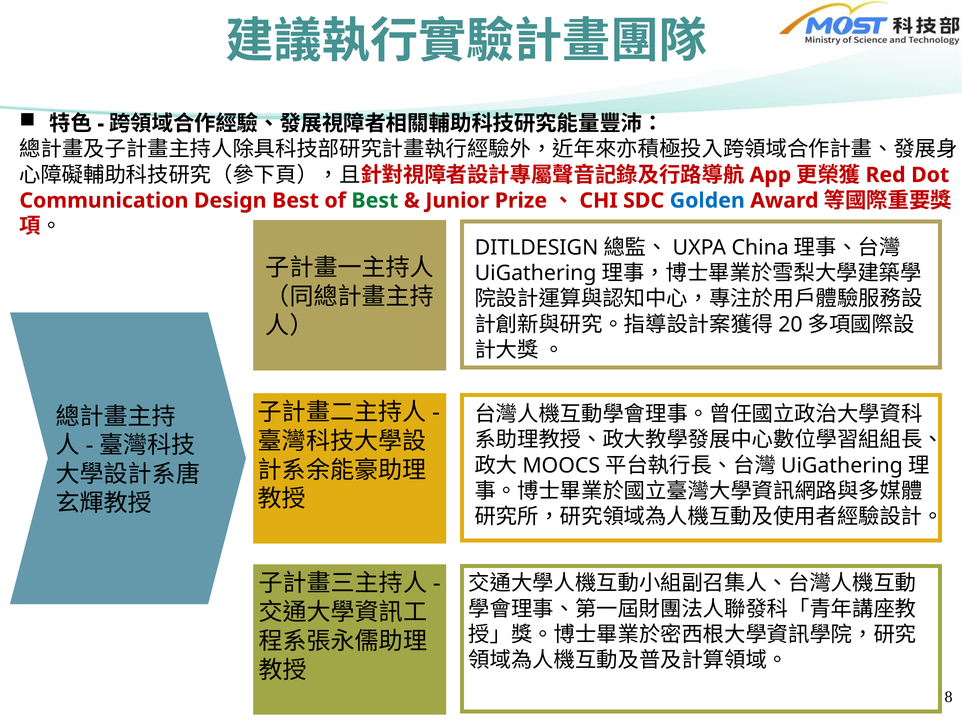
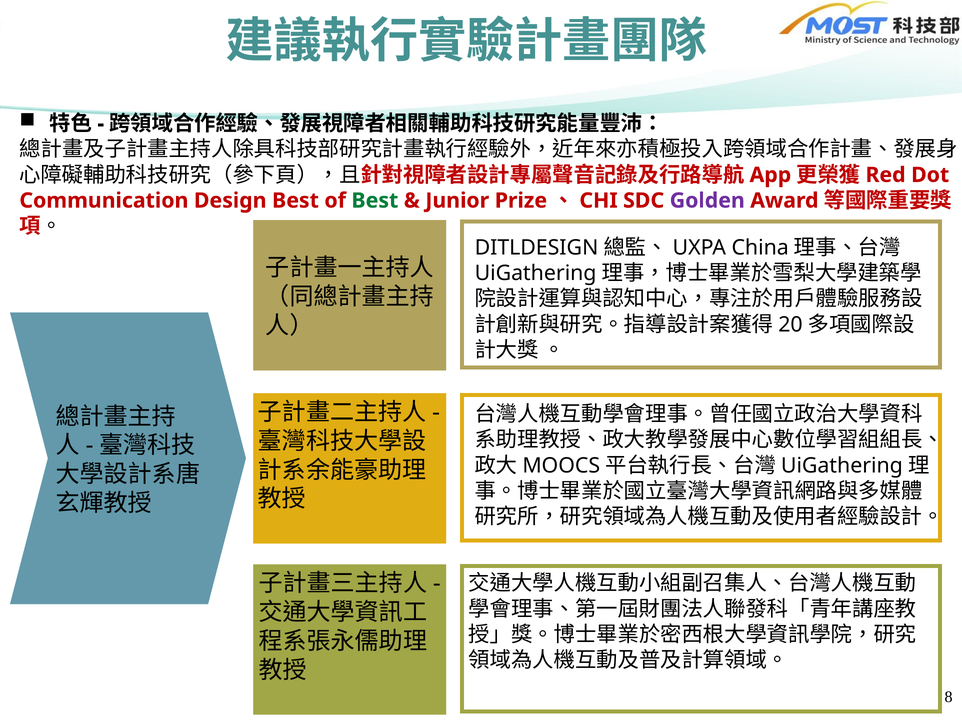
Golden colour: blue -> purple (707, 201)
